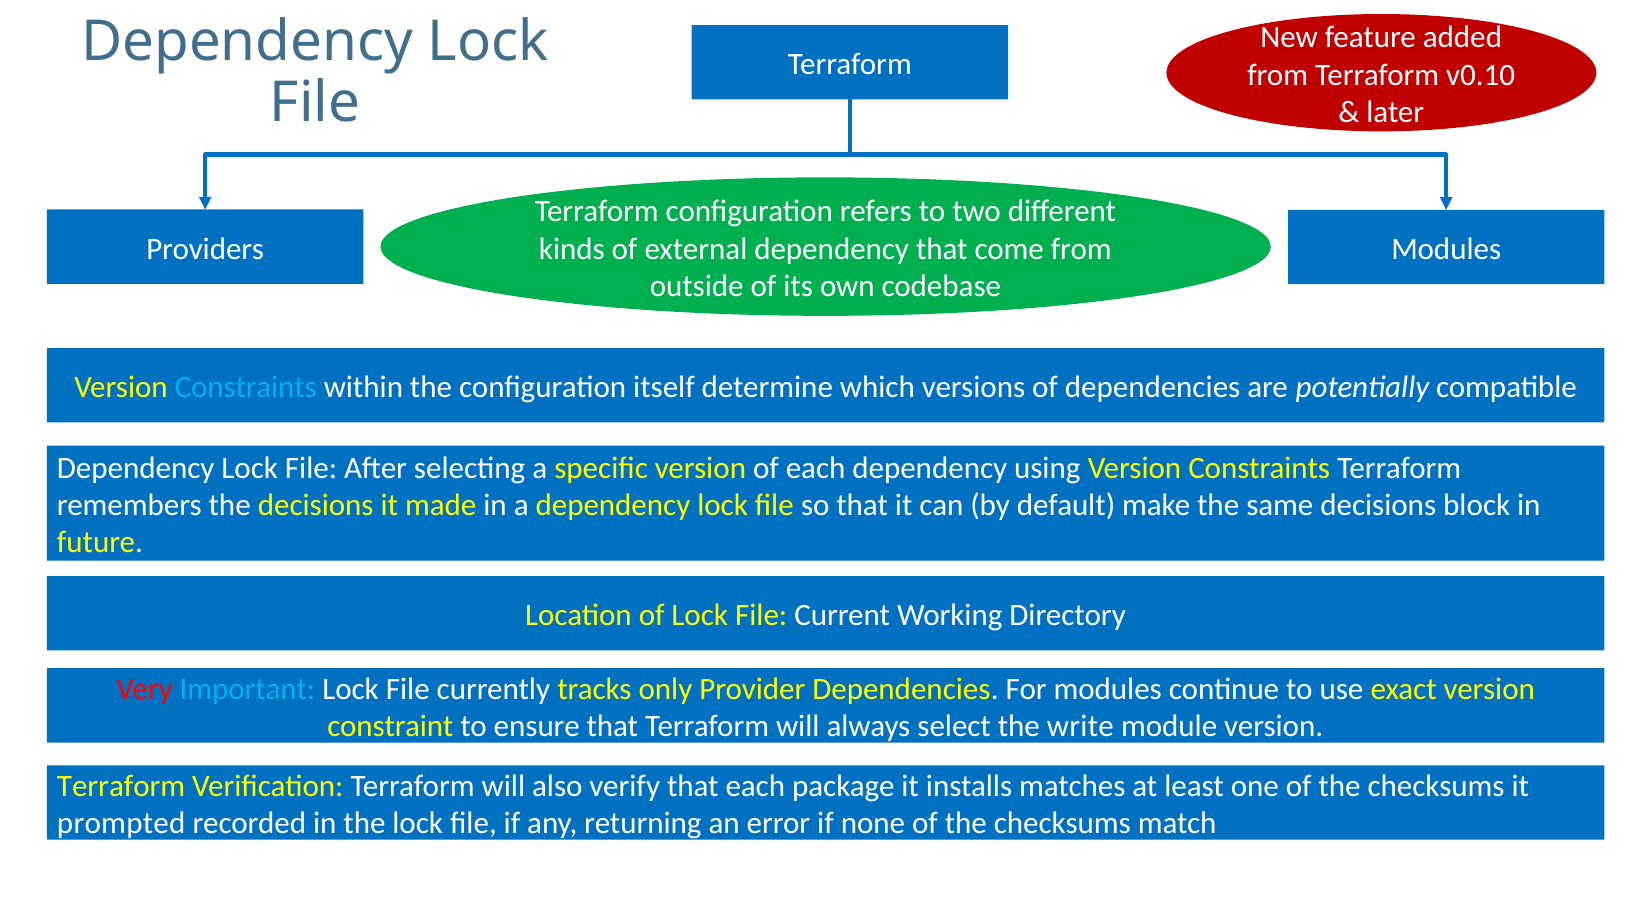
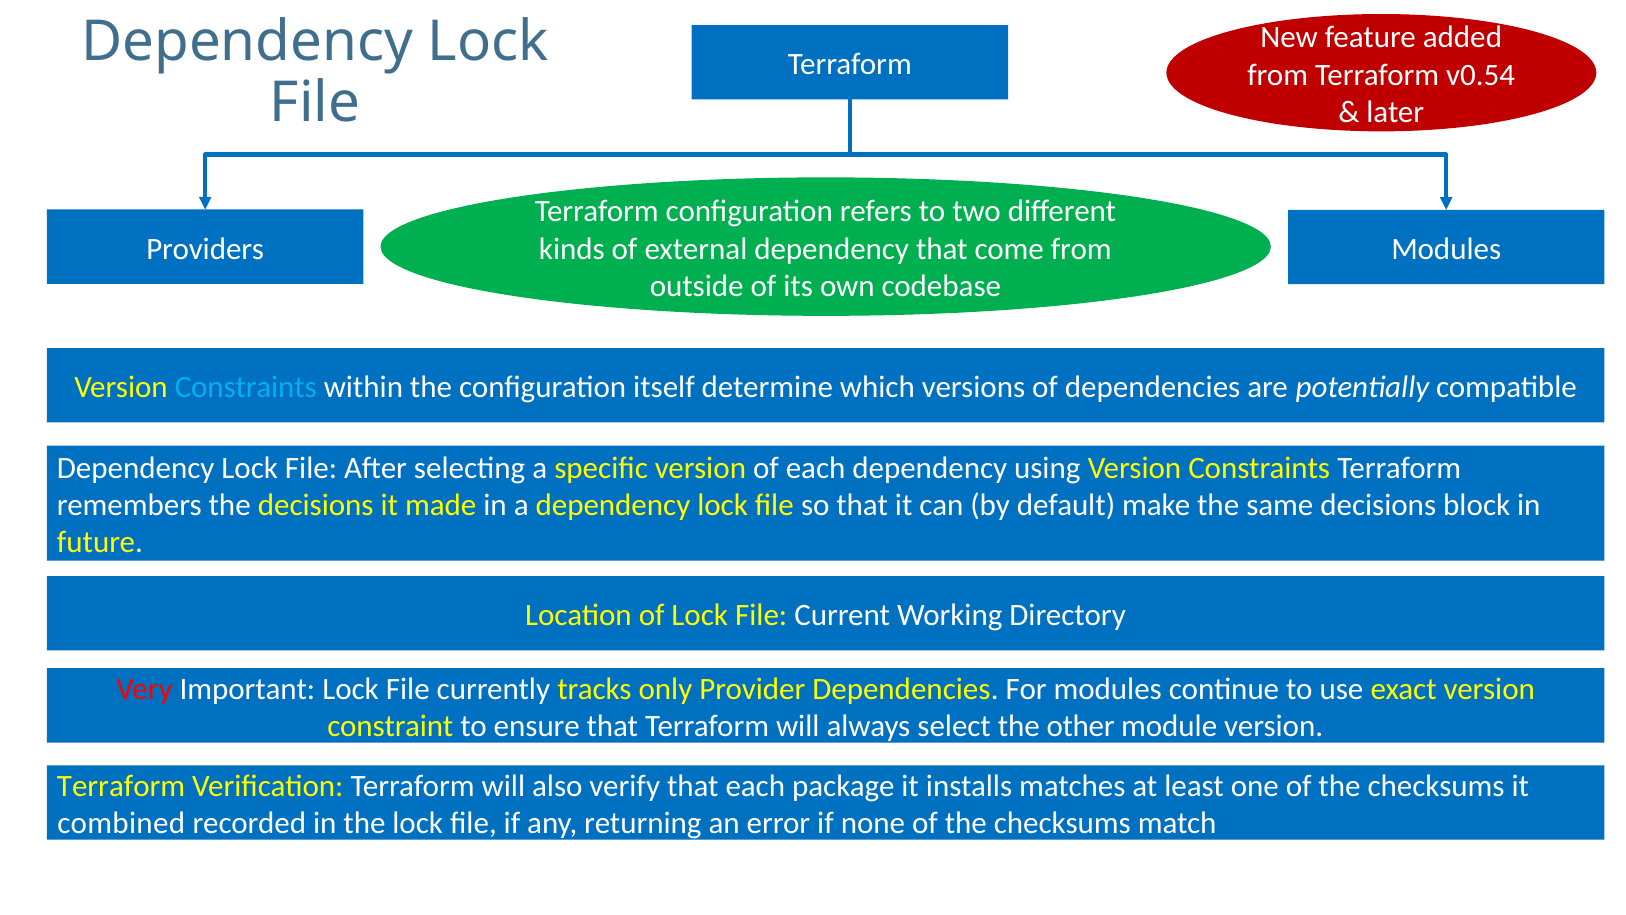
v0.10: v0.10 -> v0.54 (1481, 75)
Important colour: light blue -> white (247, 689)
write: write -> other (1081, 726)
prompted: prompted -> combined (121, 823)
